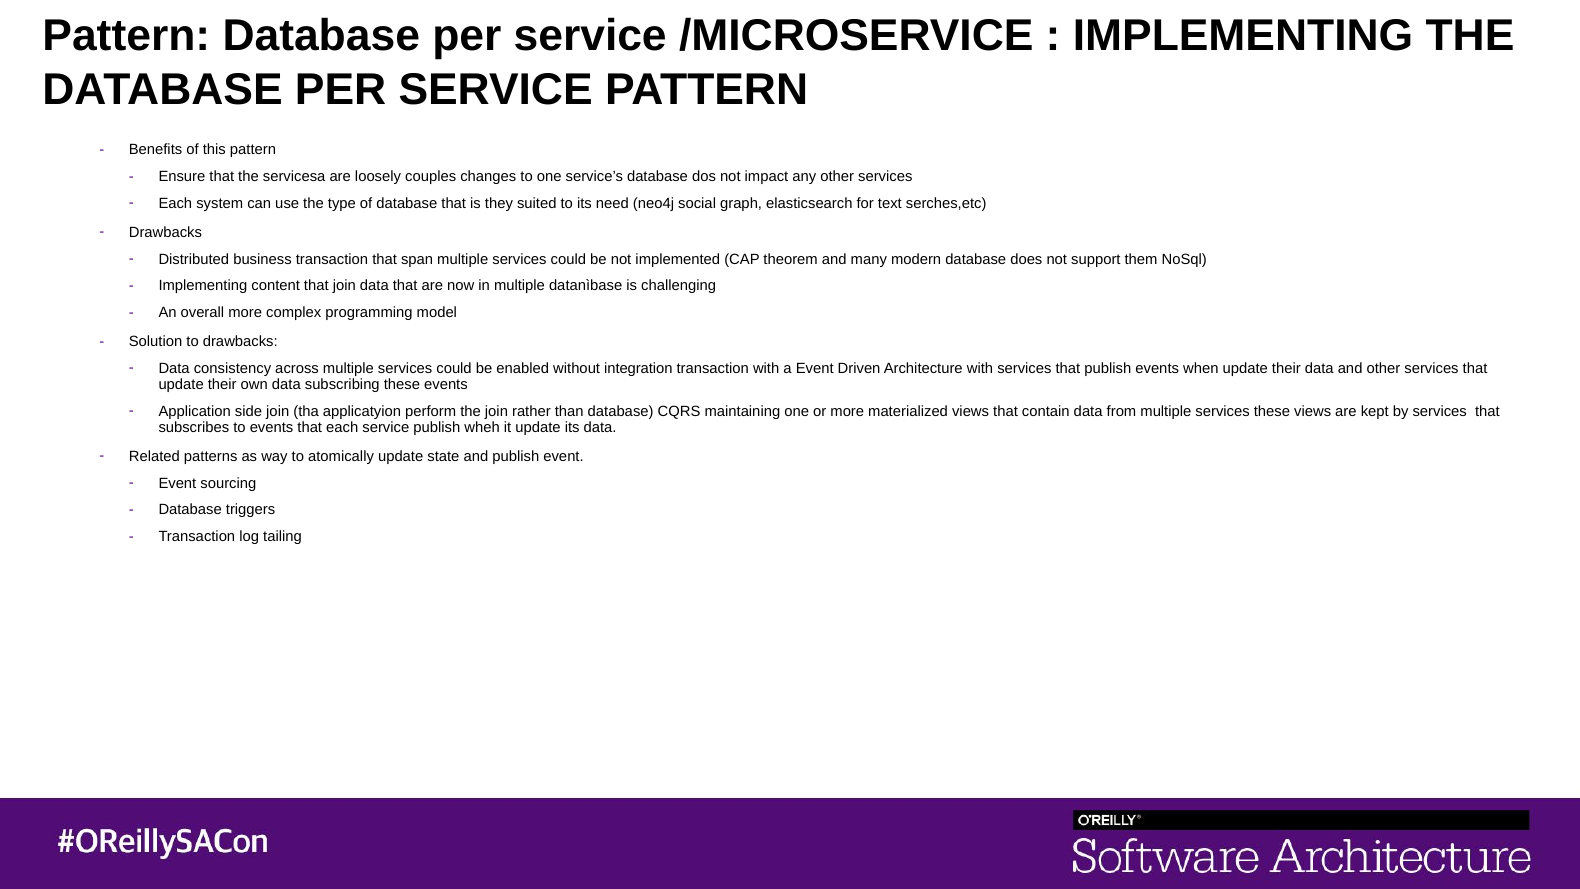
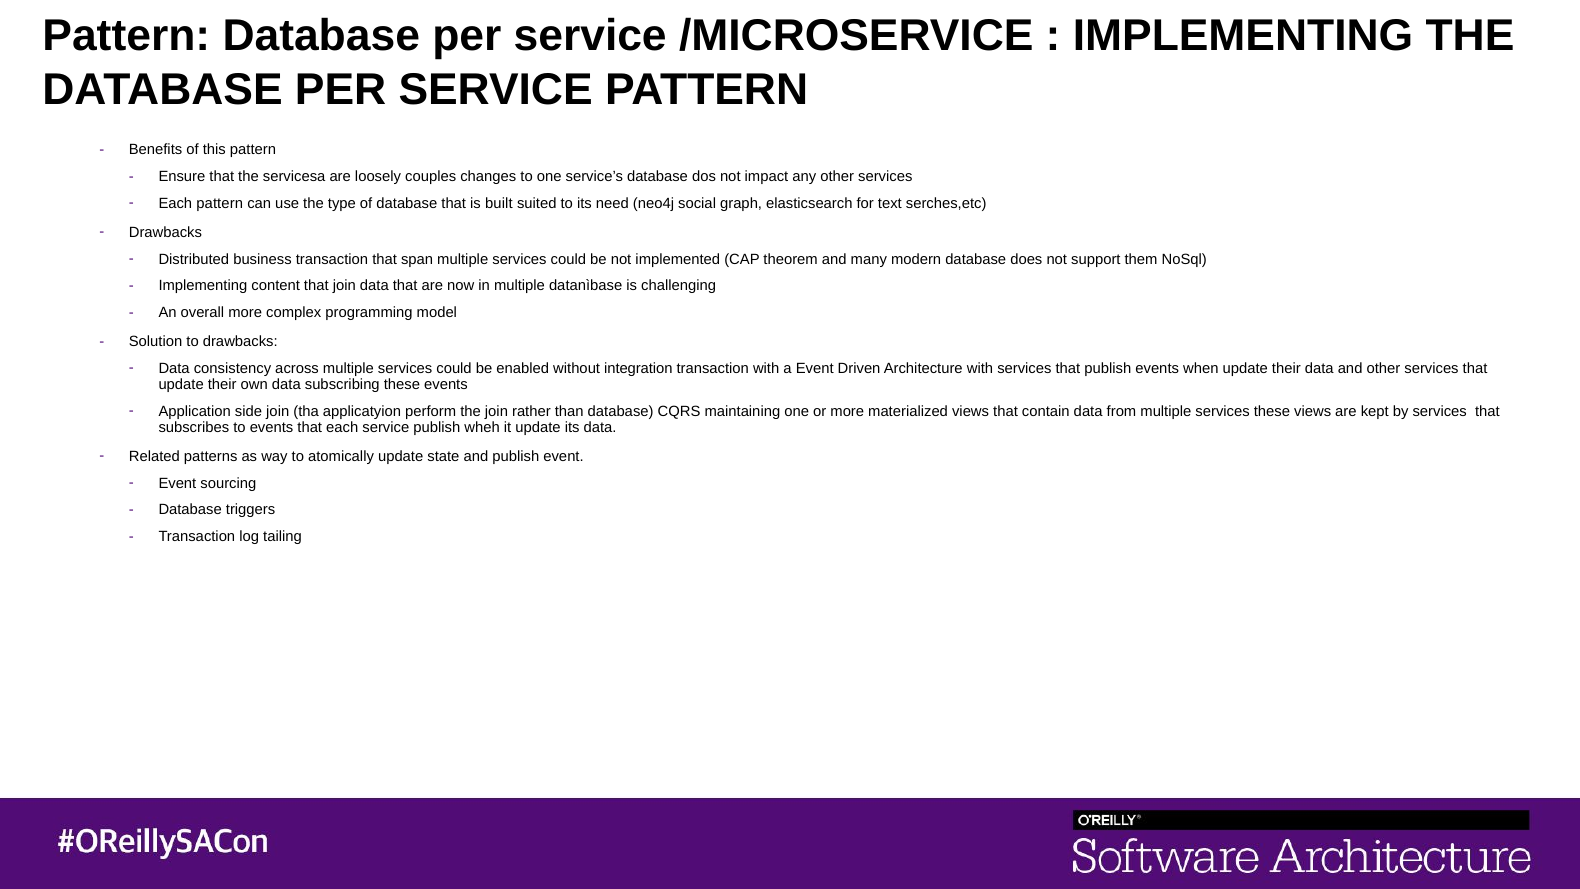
Each system: system -> pattern (220, 203)
they: they -> built (499, 203)
